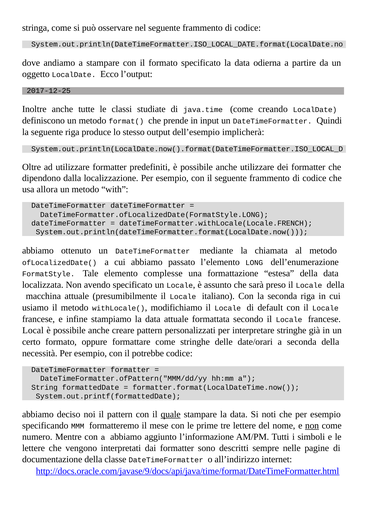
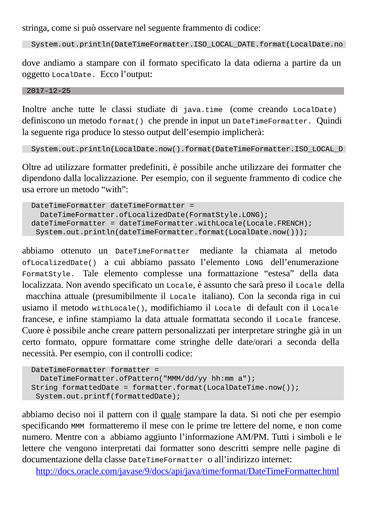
allora: allora -> errore (47, 189)
Local: Local -> Cuore (33, 330)
potrebbe: potrebbe -> controlli (148, 353)
non underline: present -> none (312, 426)
